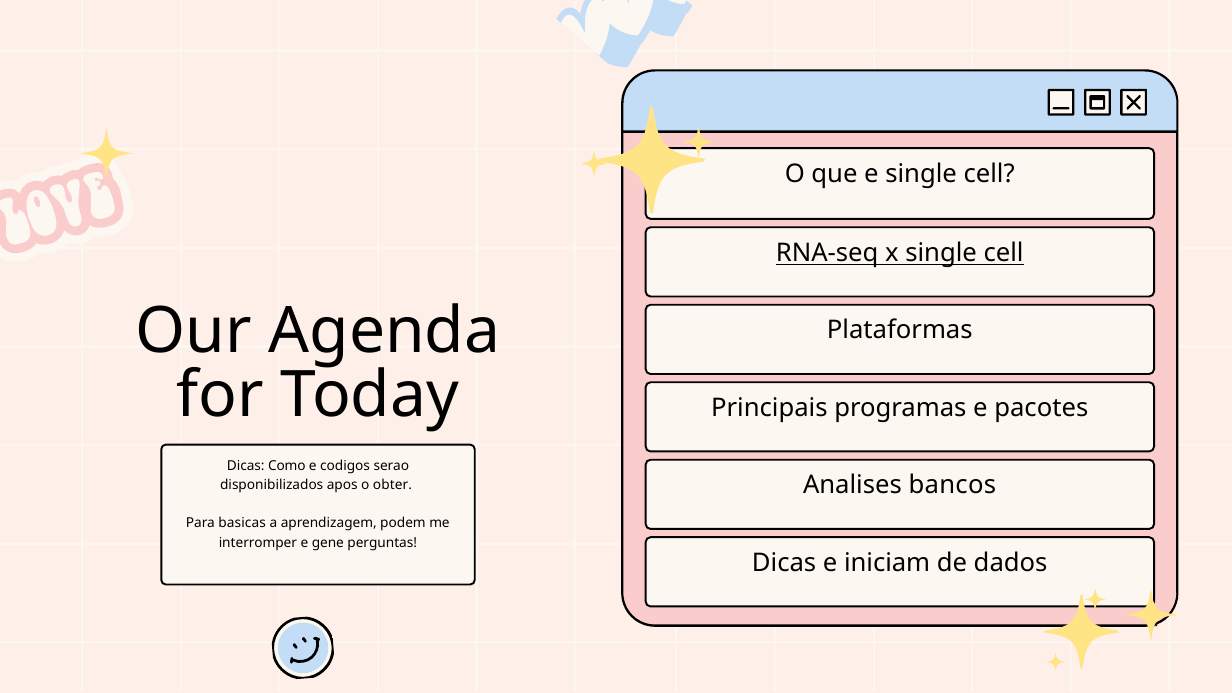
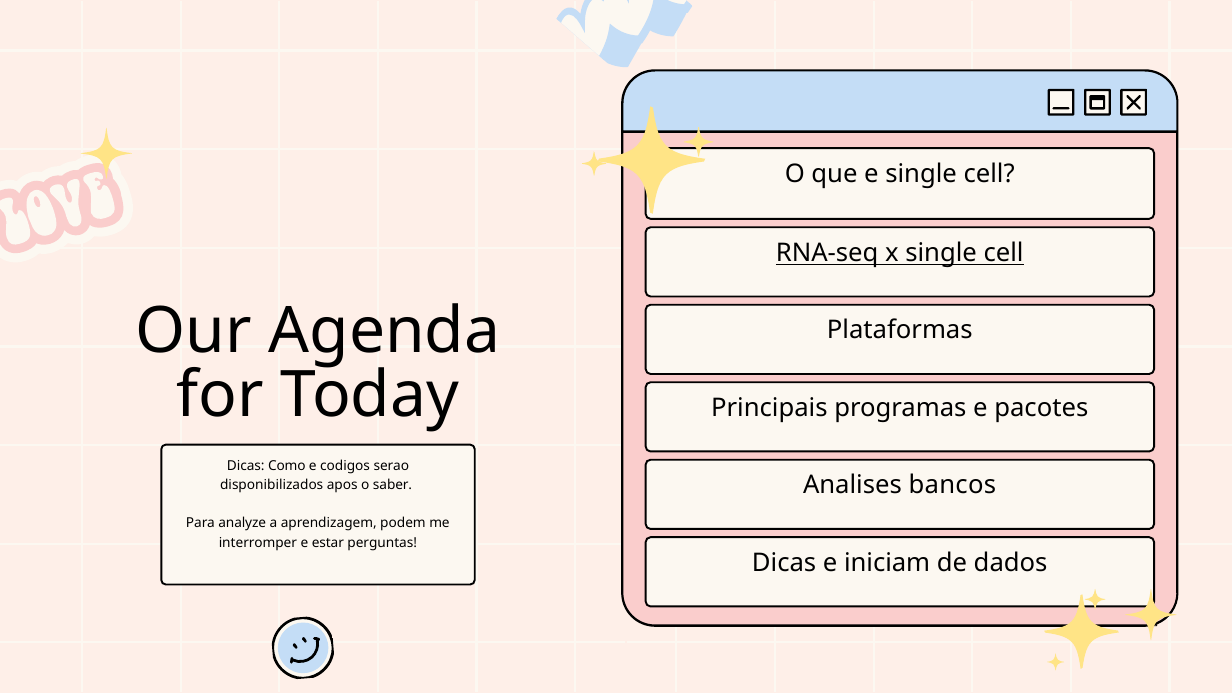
obter: obter -> saber (393, 485)
basicas: basicas -> analyze (242, 523)
gene: gene -> estar (328, 543)
